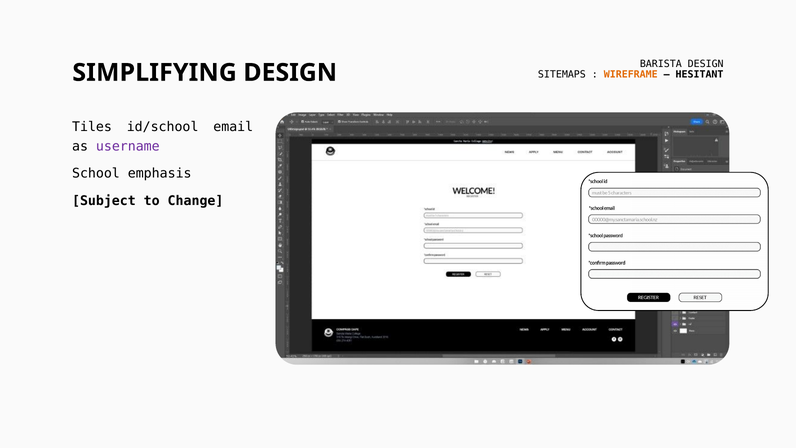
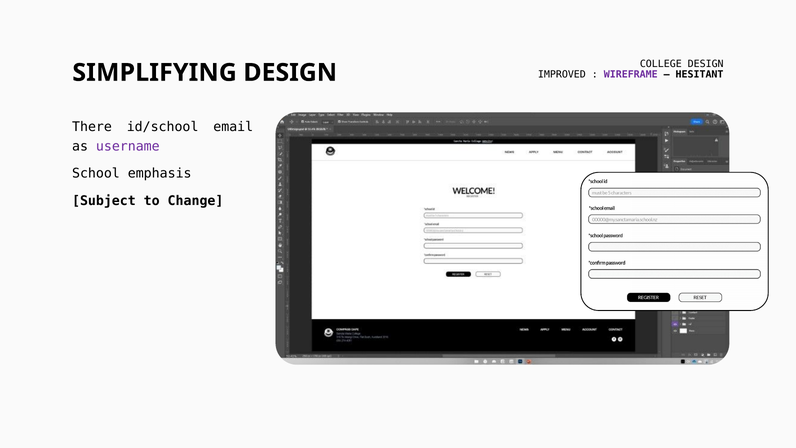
BARISTA: BARISTA -> COLLEGE (661, 64)
SITEMAPS: SITEMAPS -> IMPROVED (562, 75)
WIREFRAME colour: orange -> purple (631, 75)
Tiles: Tiles -> There (92, 127)
